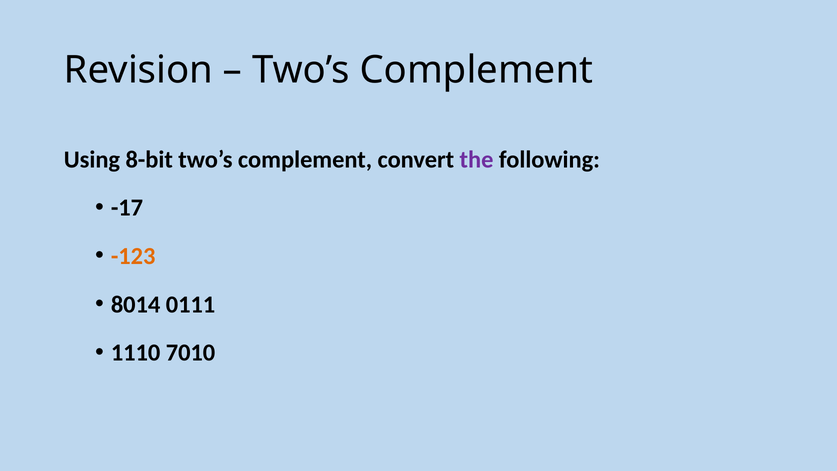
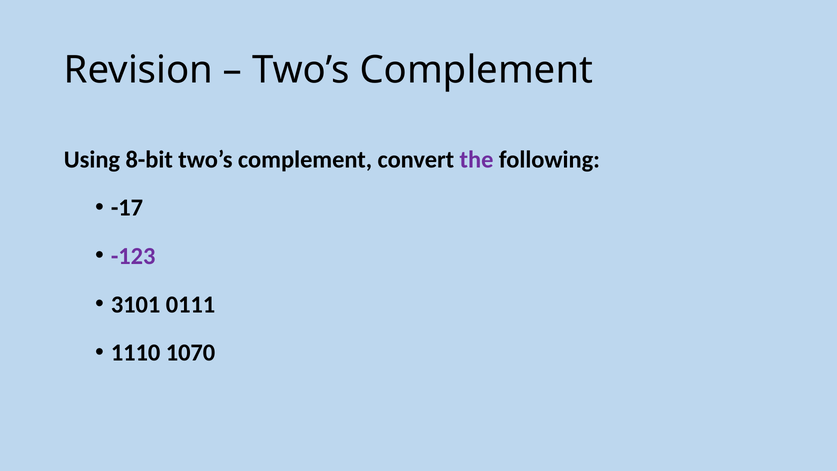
-123 colour: orange -> purple (133, 256)
8014: 8014 -> 3101 (136, 304)
7010: 7010 -> 1070 (191, 353)
